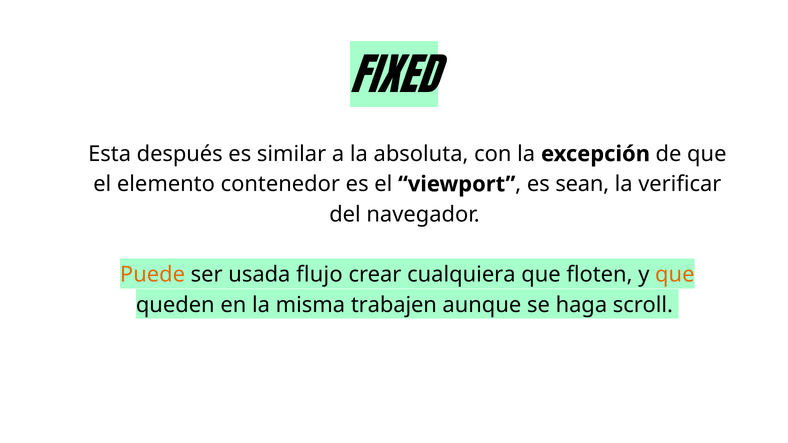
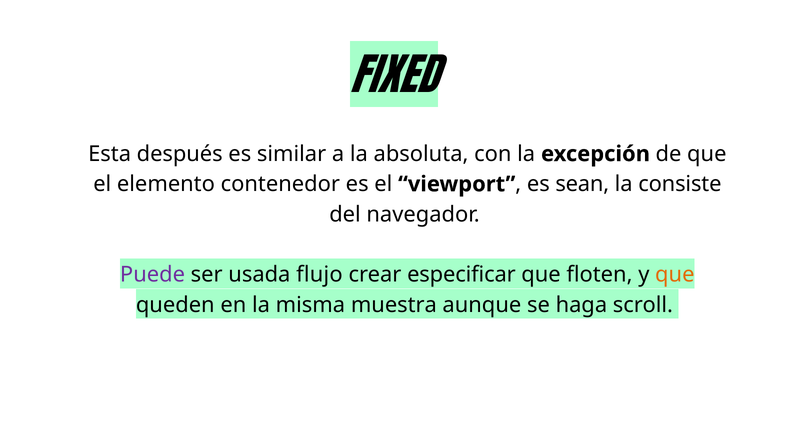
verificar: verificar -> consiste (680, 184)
Puede colour: orange -> purple (153, 275)
cualquiera: cualquiera -> especificar (461, 275)
trabajen: trabajen -> muestra (394, 305)
